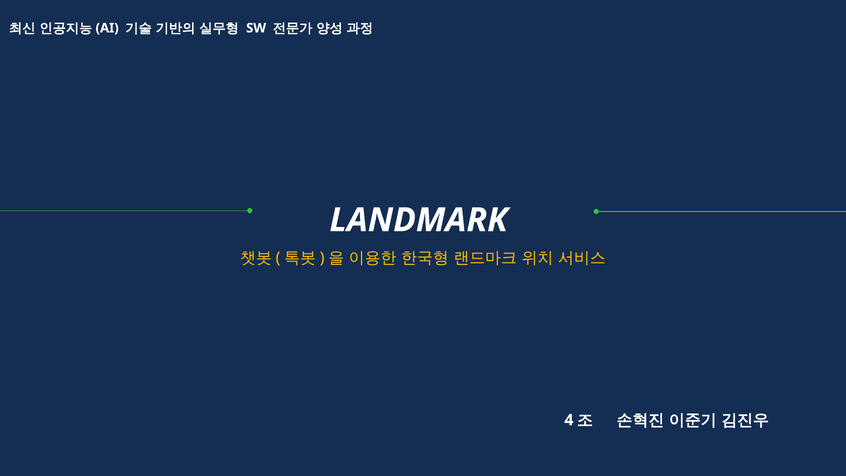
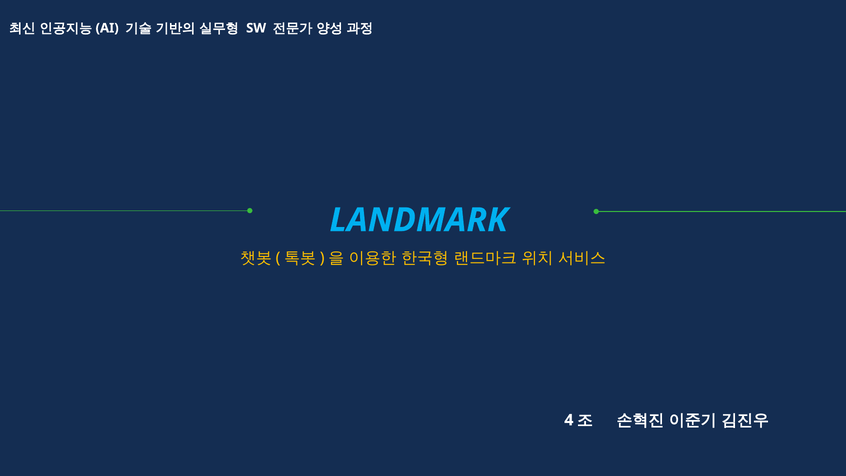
LANDMARK colour: white -> light blue (419, 220)
